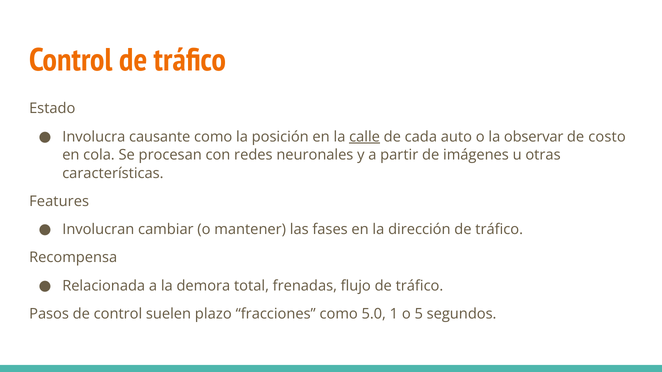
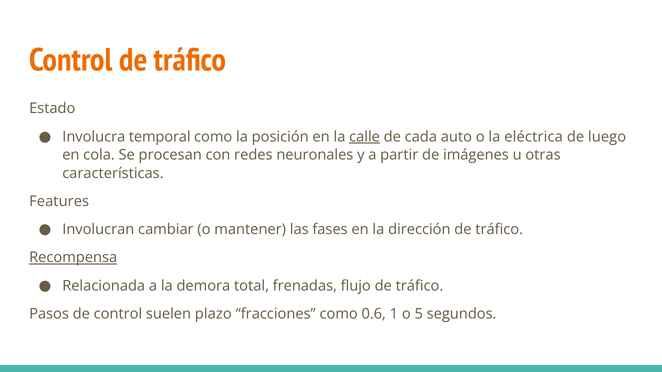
causante: causante -> temporal (160, 137)
observar: observar -> eléctrica (534, 137)
costo: costo -> luego (607, 137)
Recompensa underline: none -> present (73, 258)
5.0: 5.0 -> 0.6 (374, 314)
